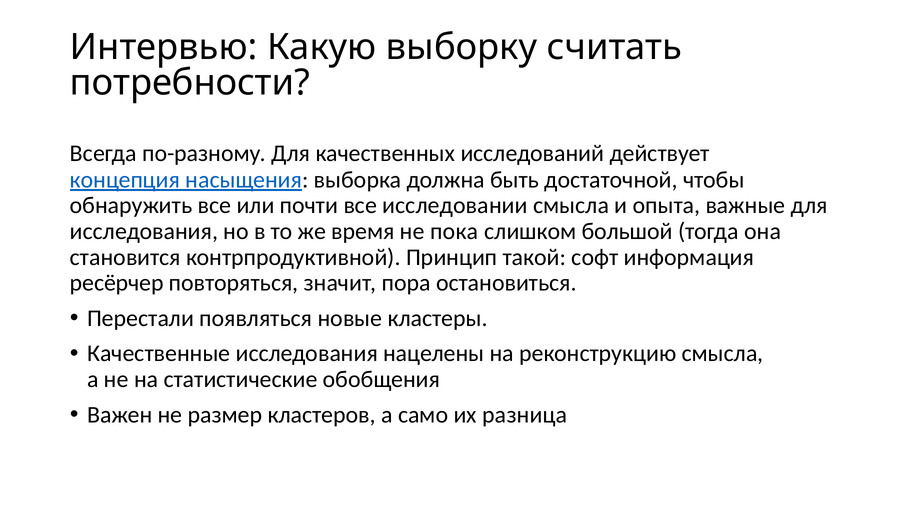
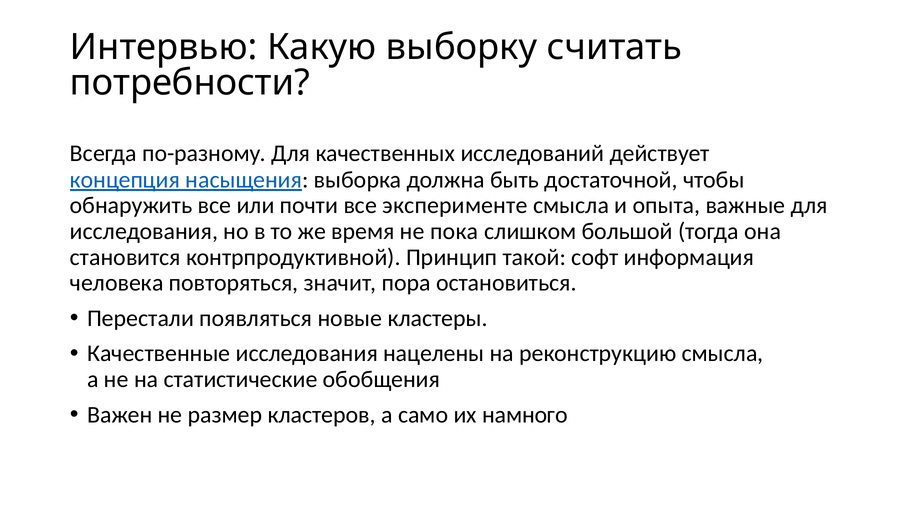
исследовании: исследовании -> эксперименте (455, 206)
ресёрчер: ресёрчер -> человека (117, 283)
разница: разница -> намного (525, 415)
